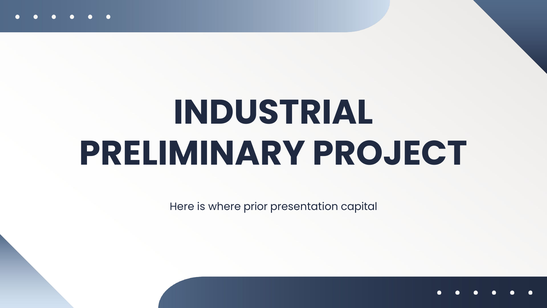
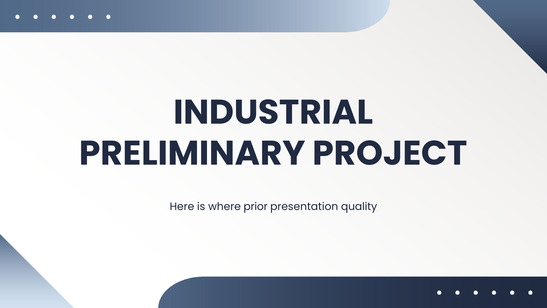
capital: capital -> quality (359, 206)
